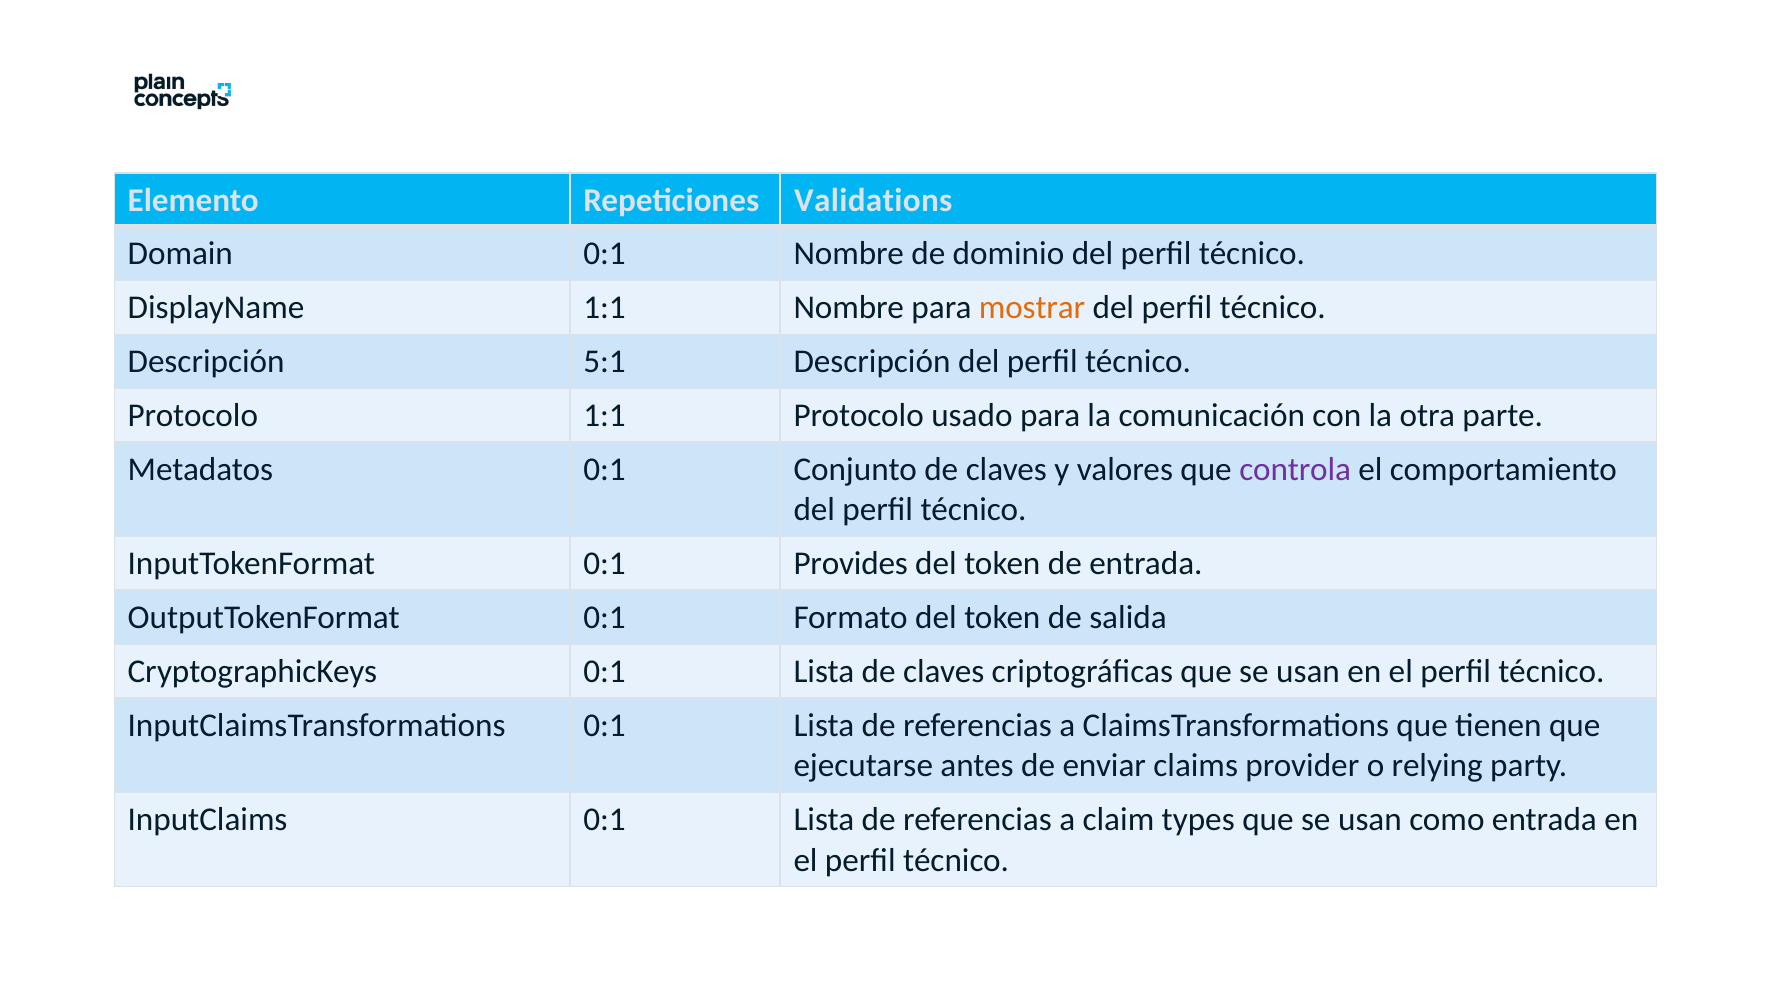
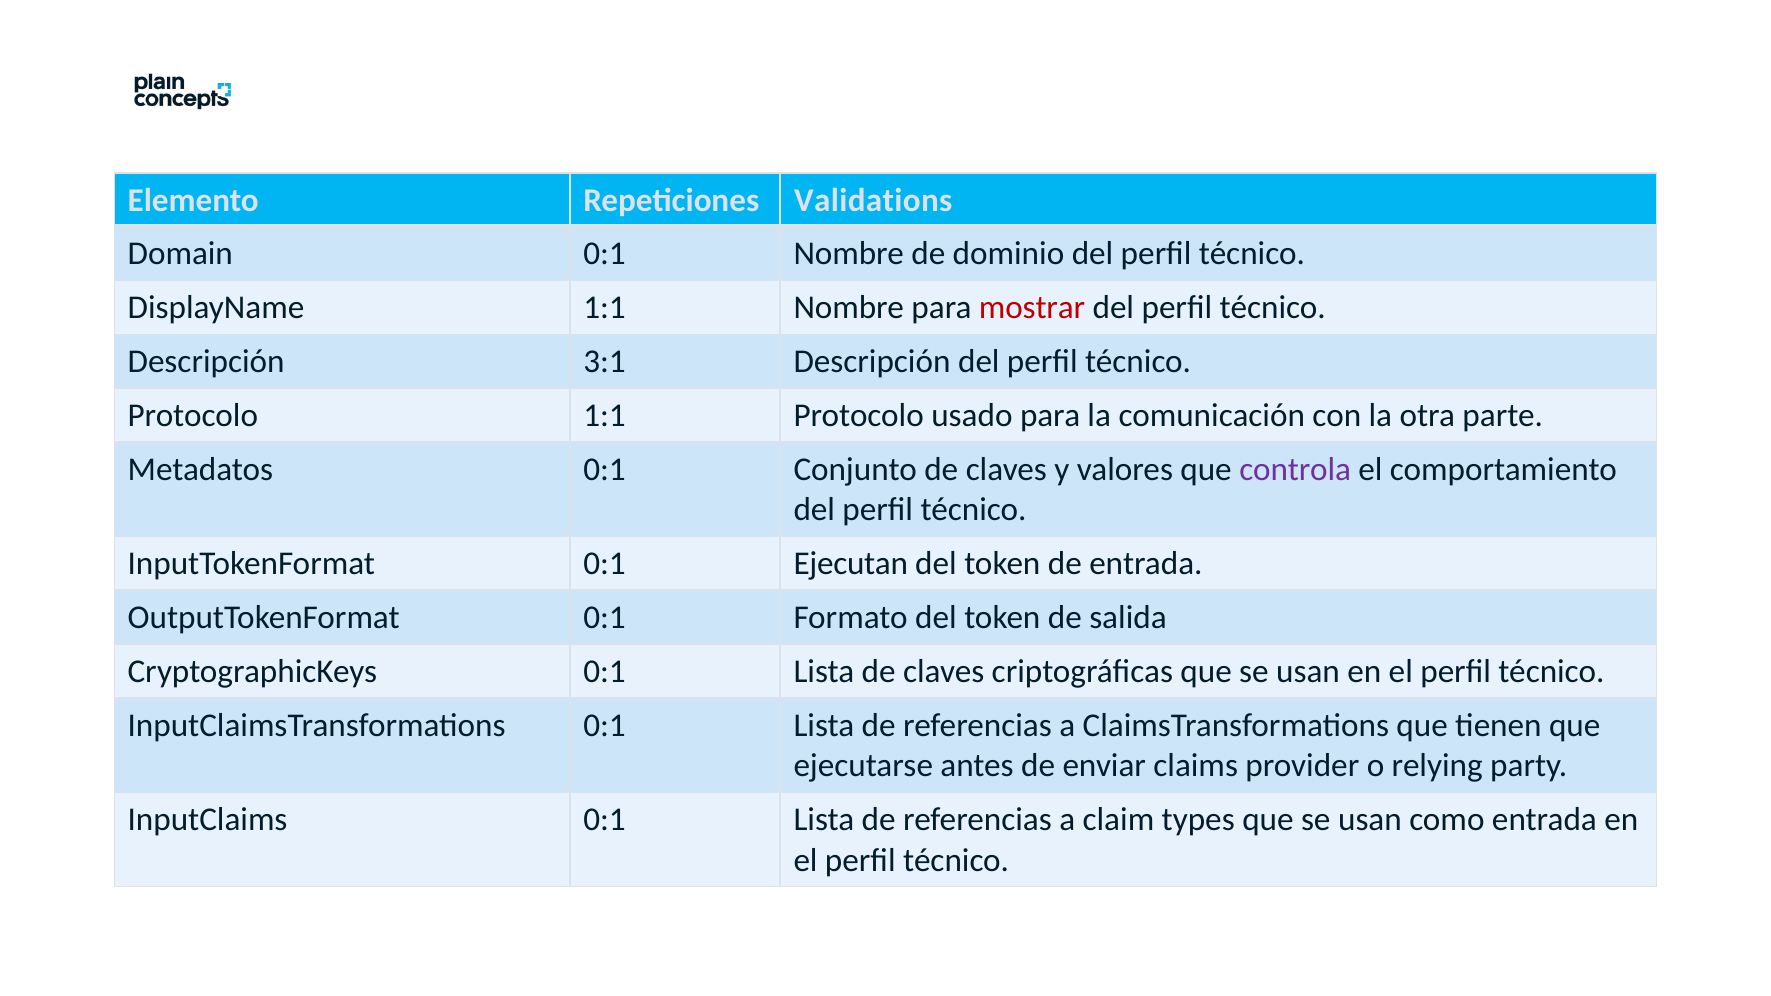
mostrar colour: orange -> red (1032, 308)
5:1: 5:1 -> 3:1 (604, 362)
Provides: Provides -> Ejecutan (851, 564)
